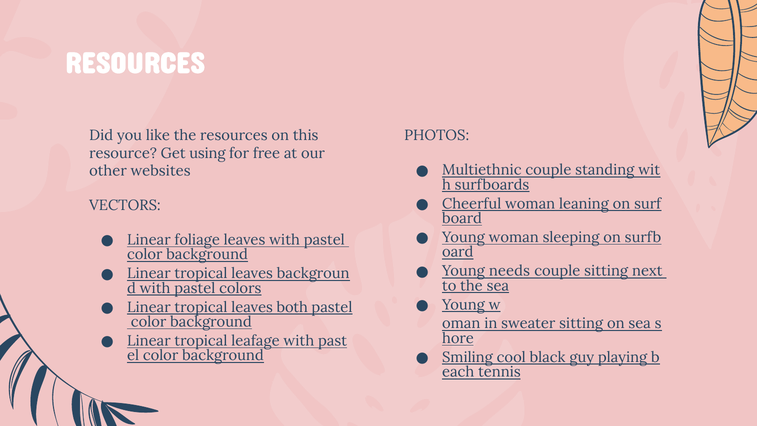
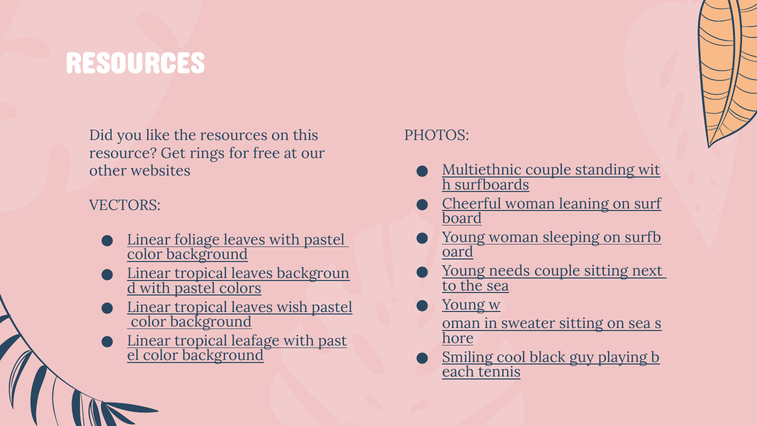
using: using -> rings (207, 153)
both: both -> wish (292, 307)
